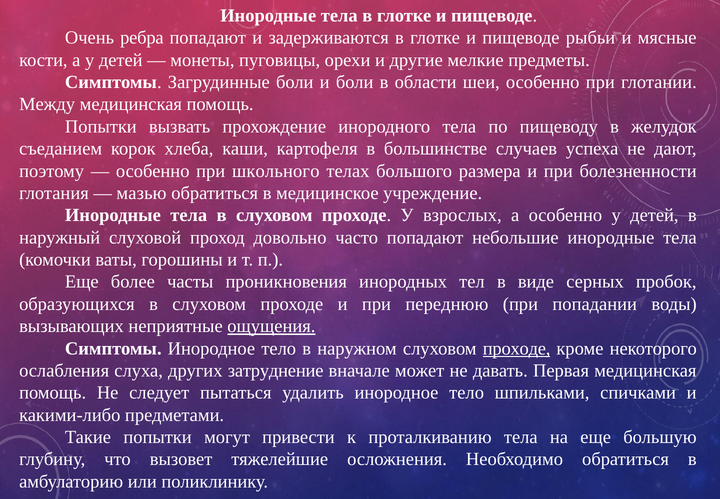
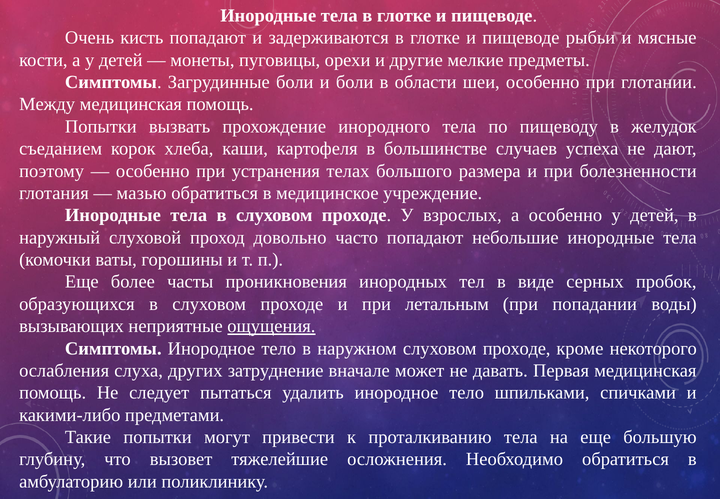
ребра: ребра -> кисть (142, 38)
школьного: школьного -> устранения (276, 171)
переднюю: переднюю -> летальным (447, 304)
проходе underline: present -> none (517, 348)
